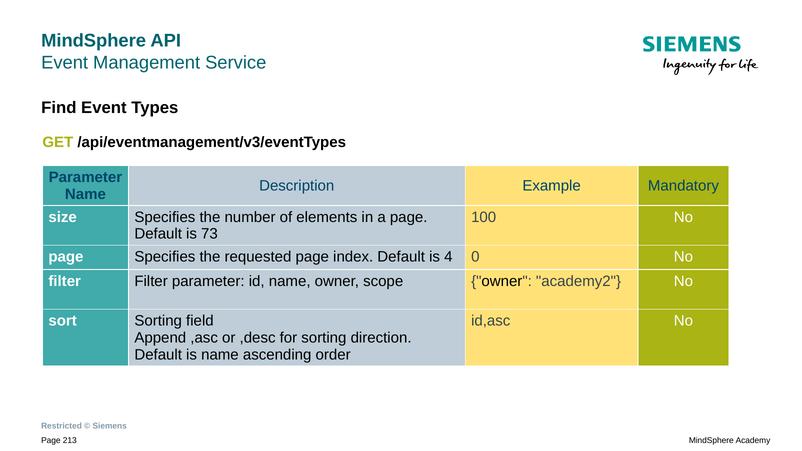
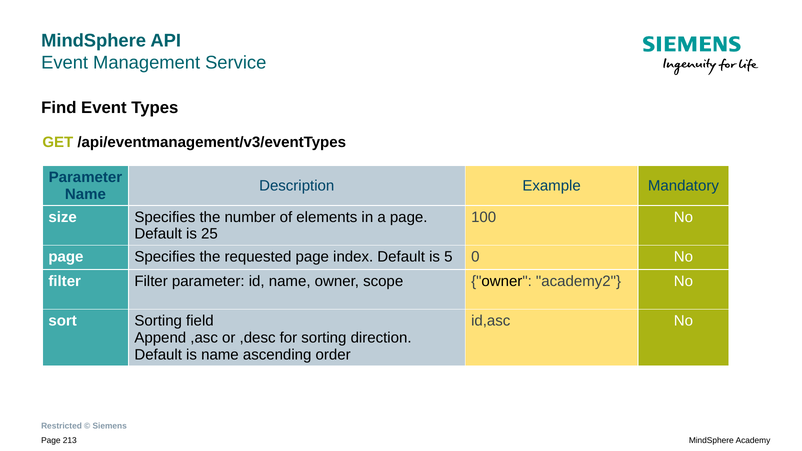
73: 73 -> 25 (209, 234)
4: 4 -> 5 (448, 257)
